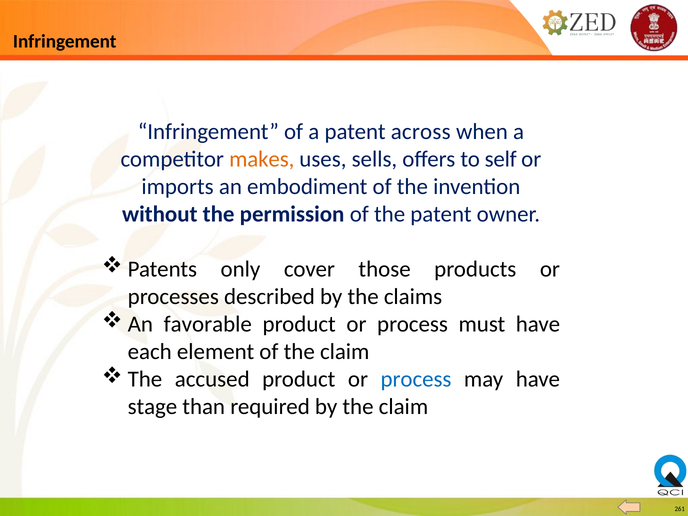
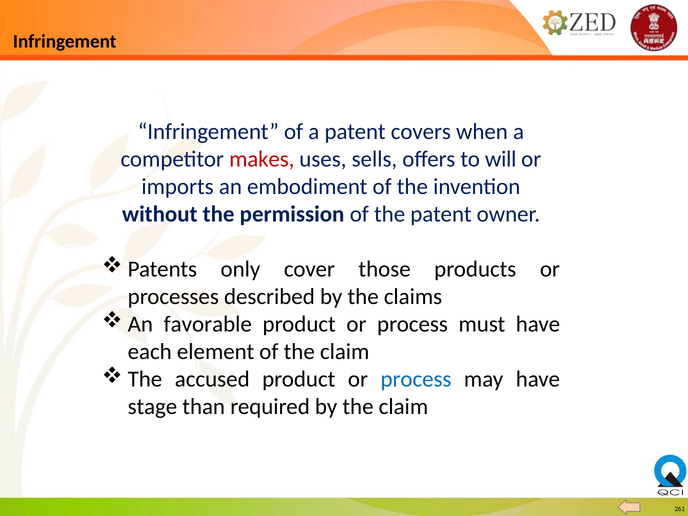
across: across -> covers (421, 132)
makes colour: orange -> red (262, 159)
self: self -> will (501, 159)
